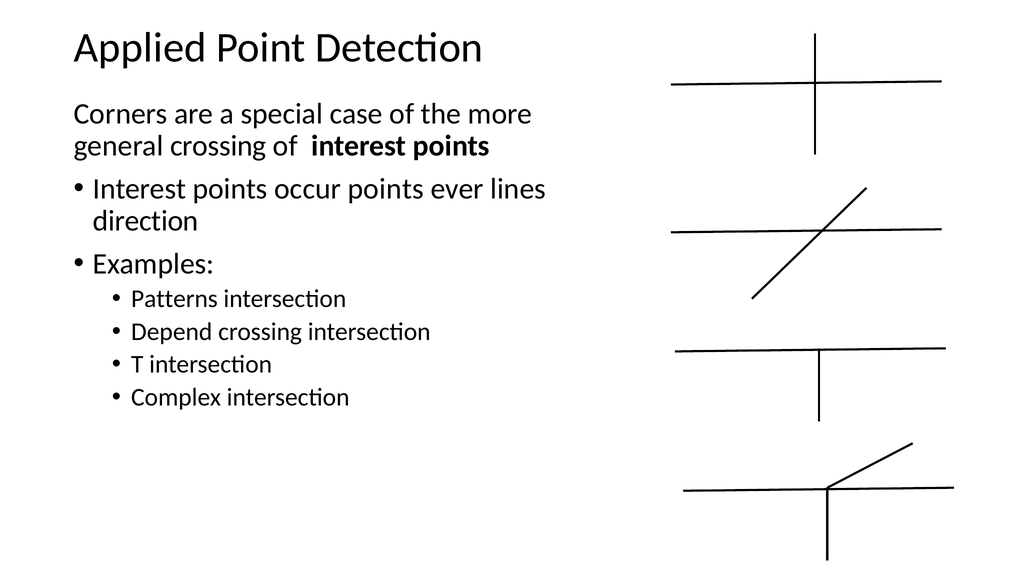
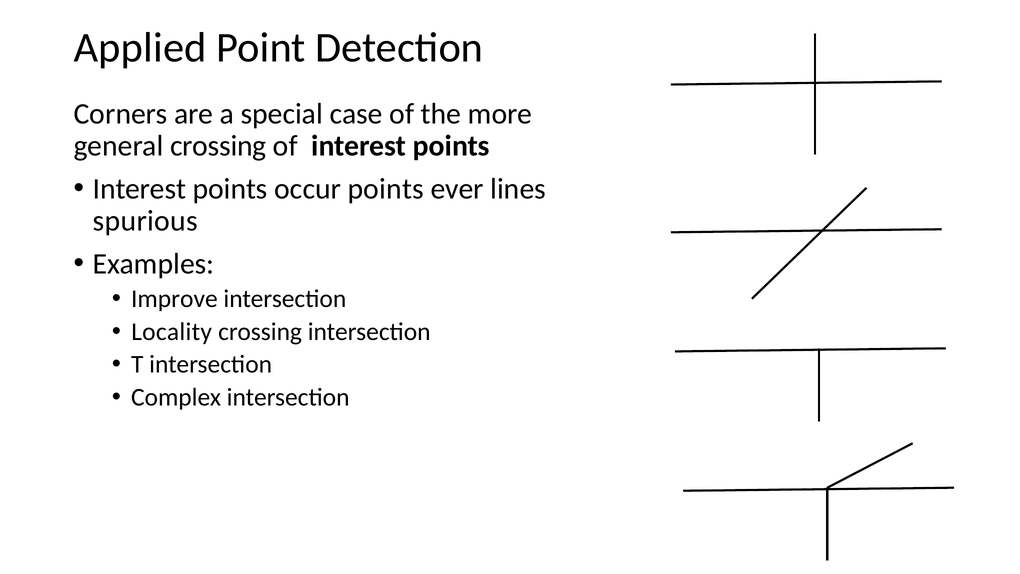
direction: direction -> spurious (145, 221)
Patterns: Patterns -> Improve (174, 299)
Depend: Depend -> Locality (172, 332)
